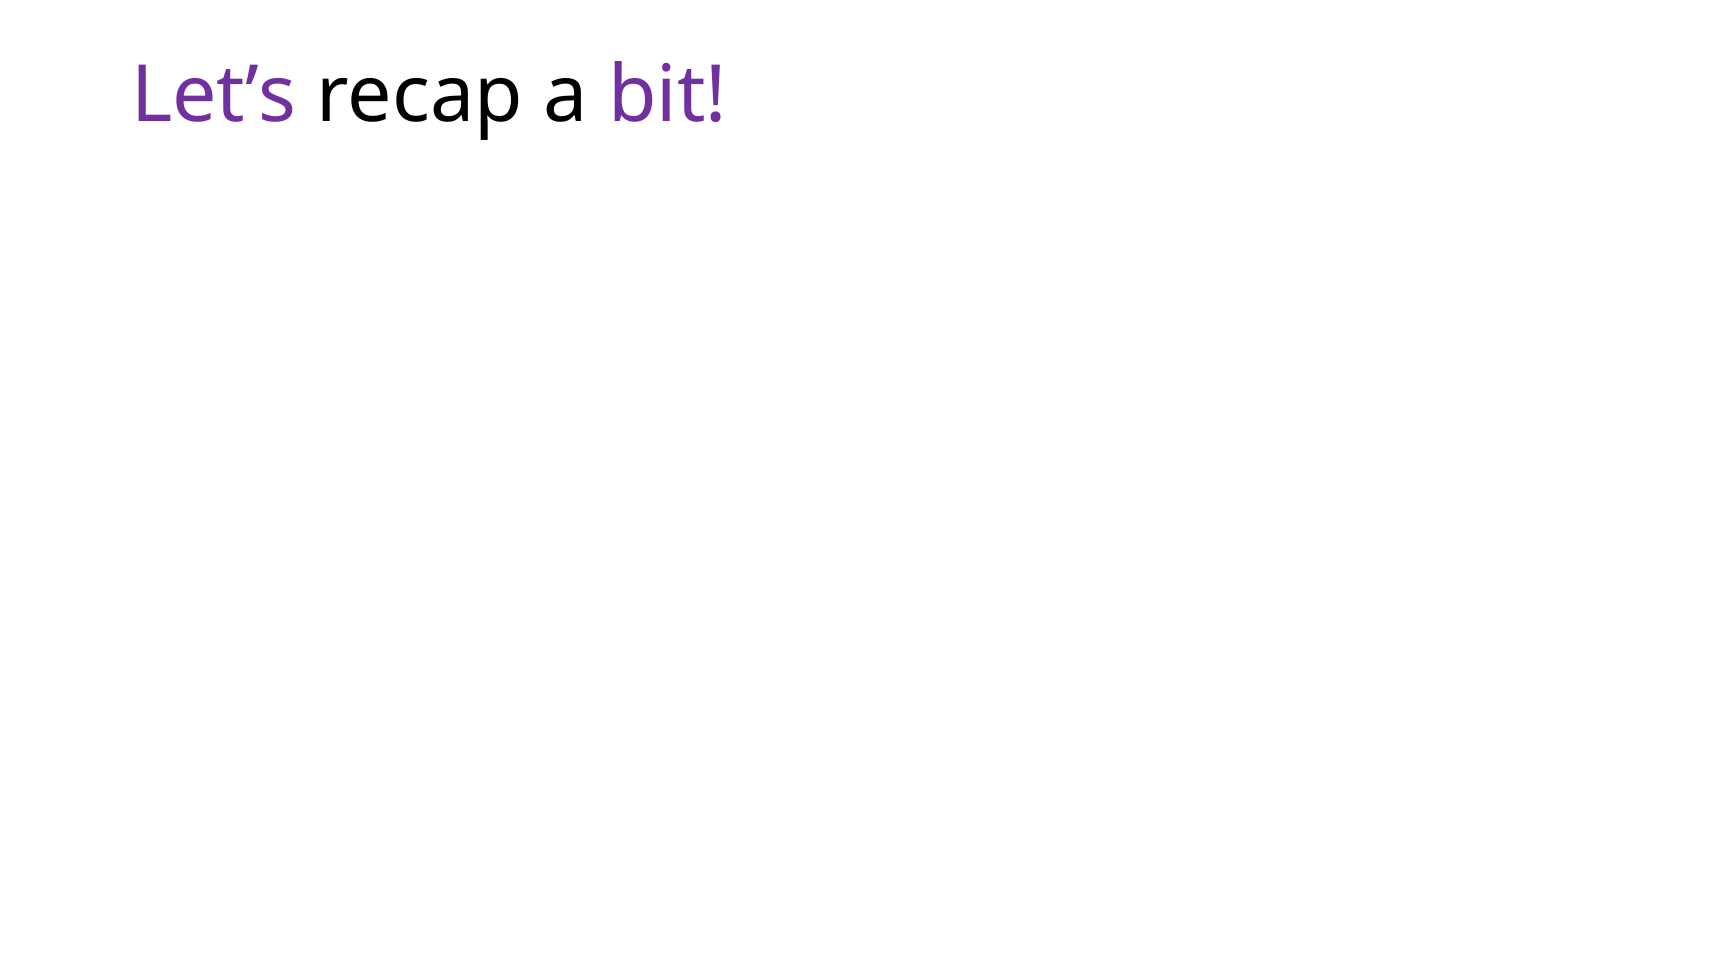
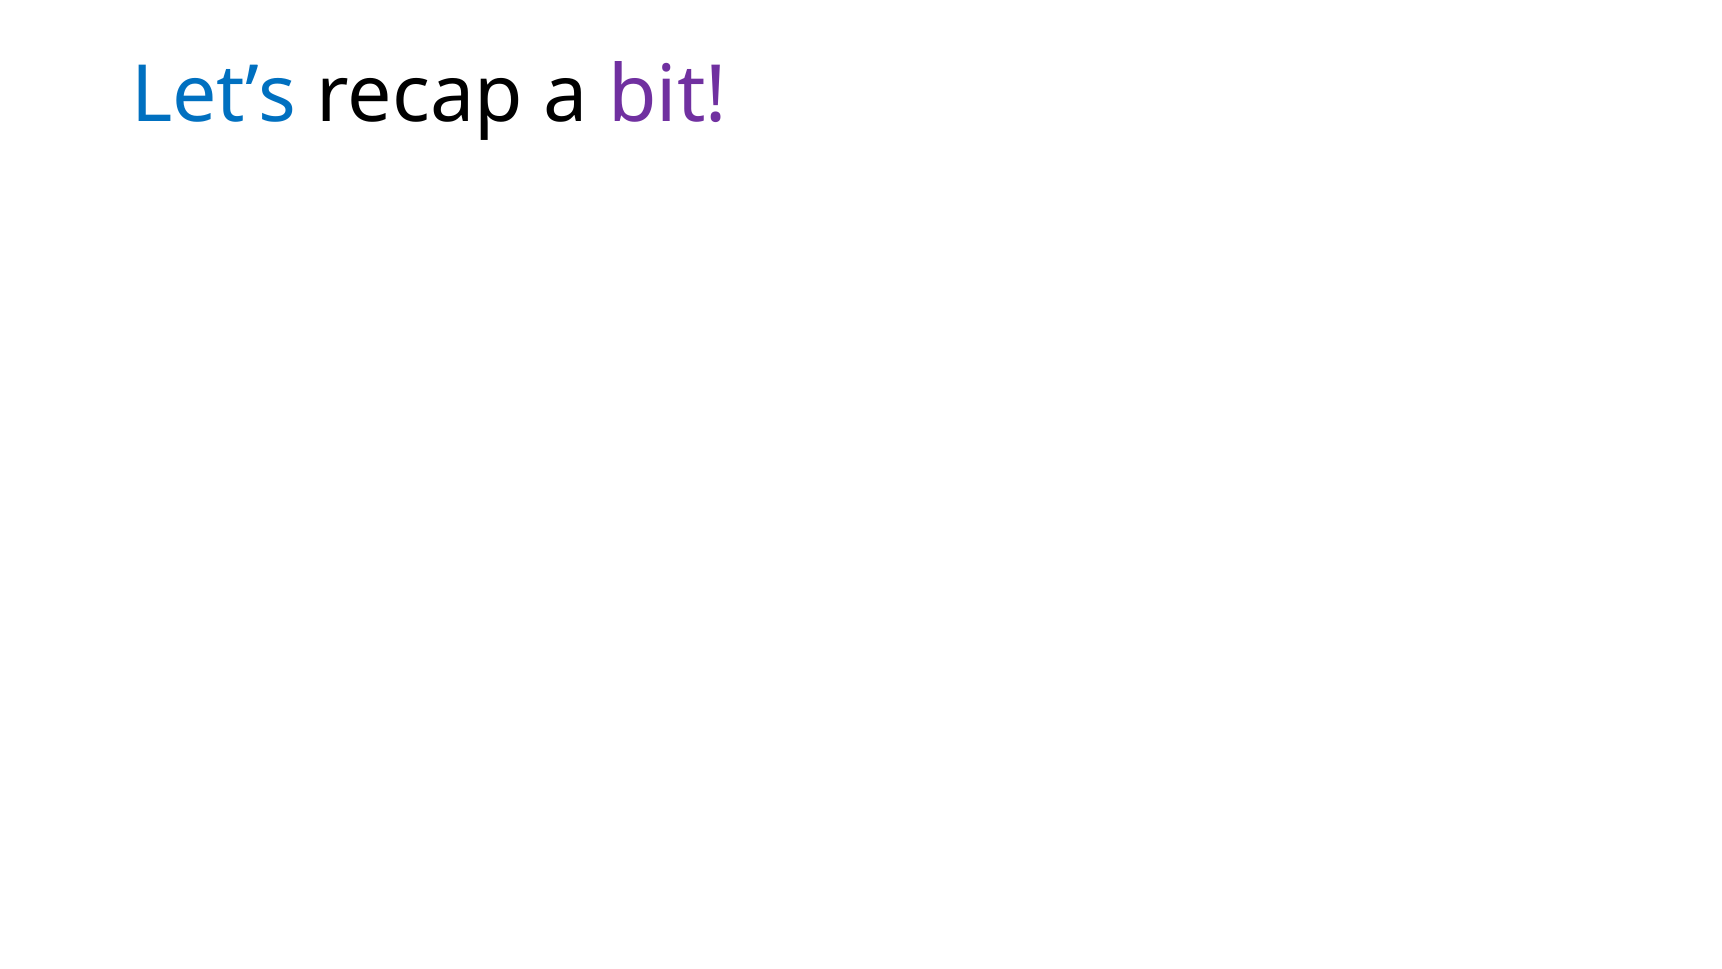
Let’s colour: purple -> blue (214, 95)
